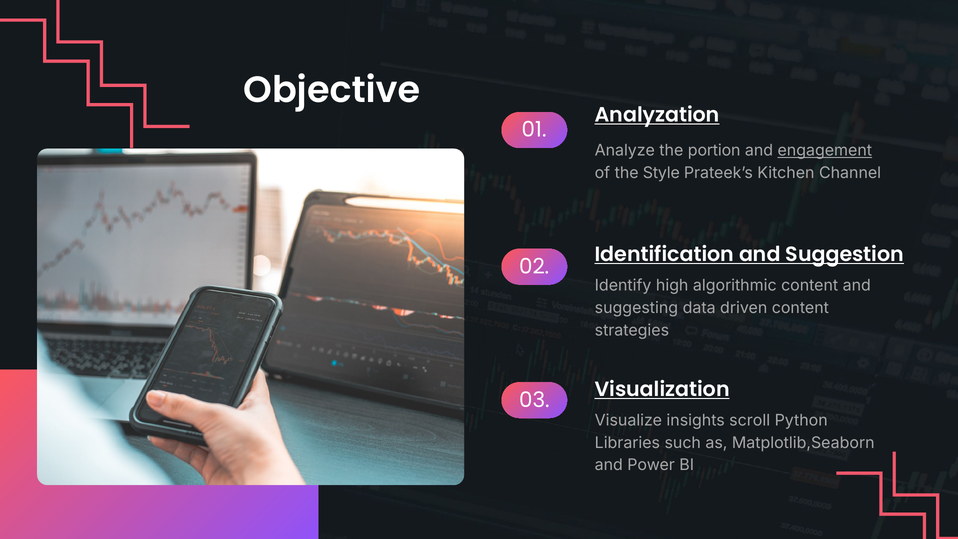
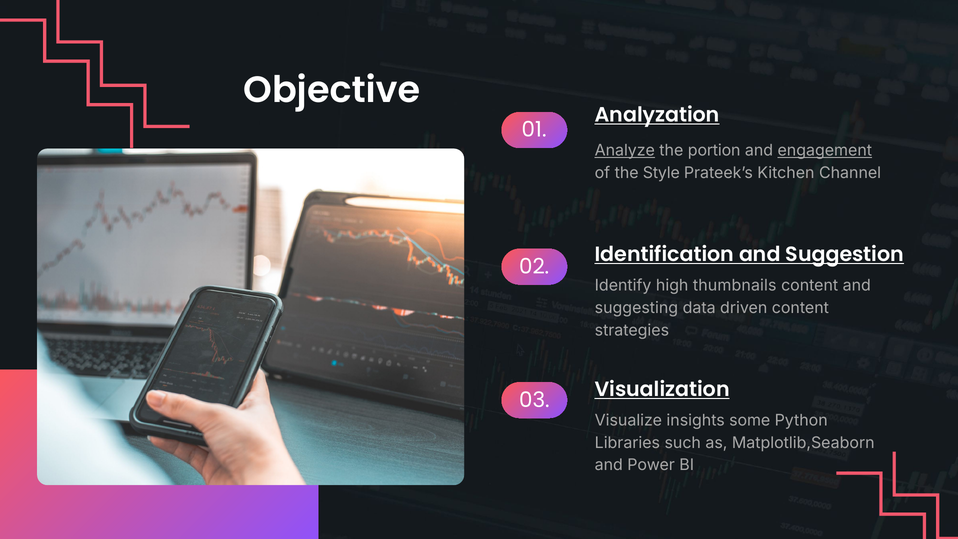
Analyze underline: none -> present (625, 150)
algorithmic: algorithmic -> thumbnails (735, 285)
scroll: scroll -> some (750, 420)
